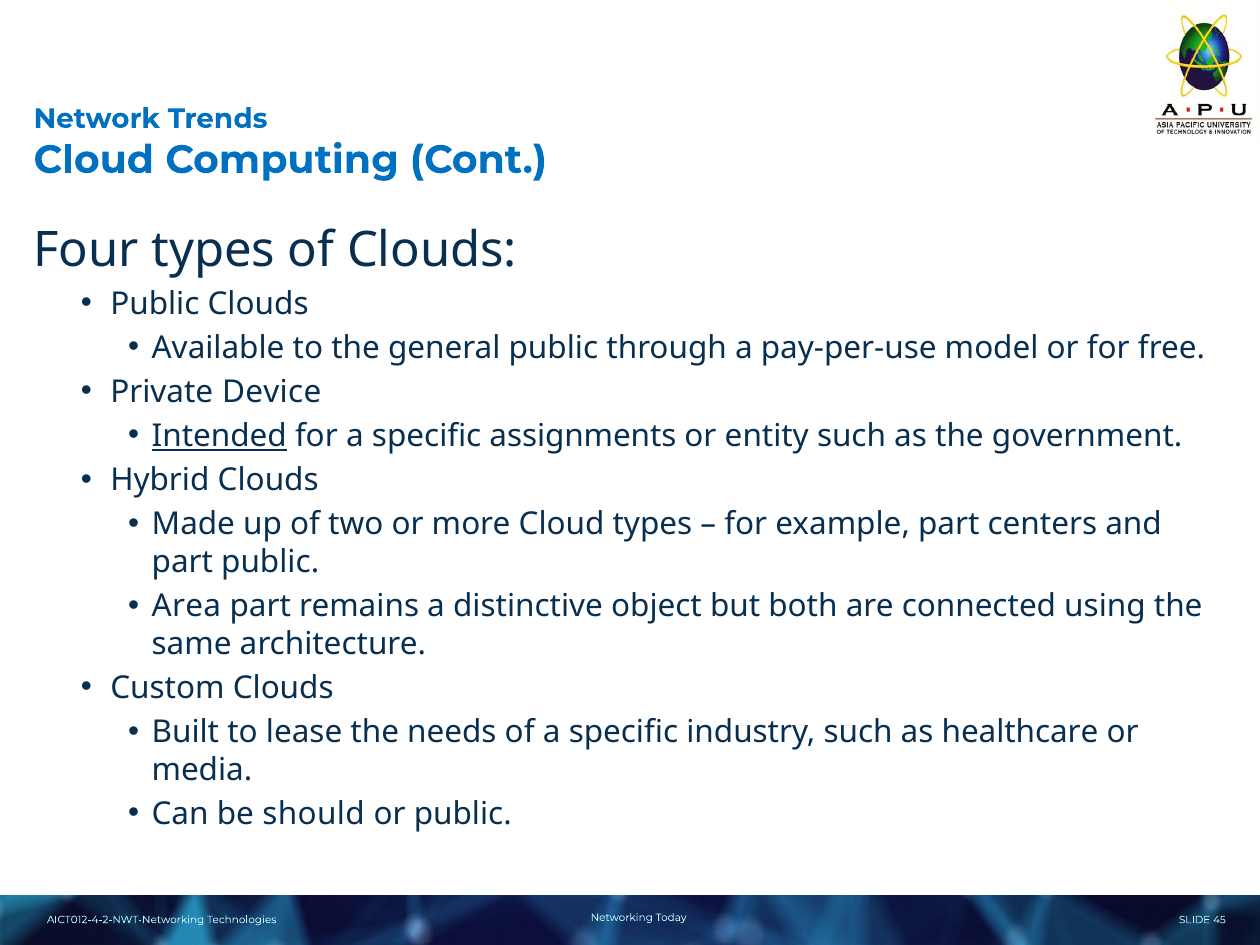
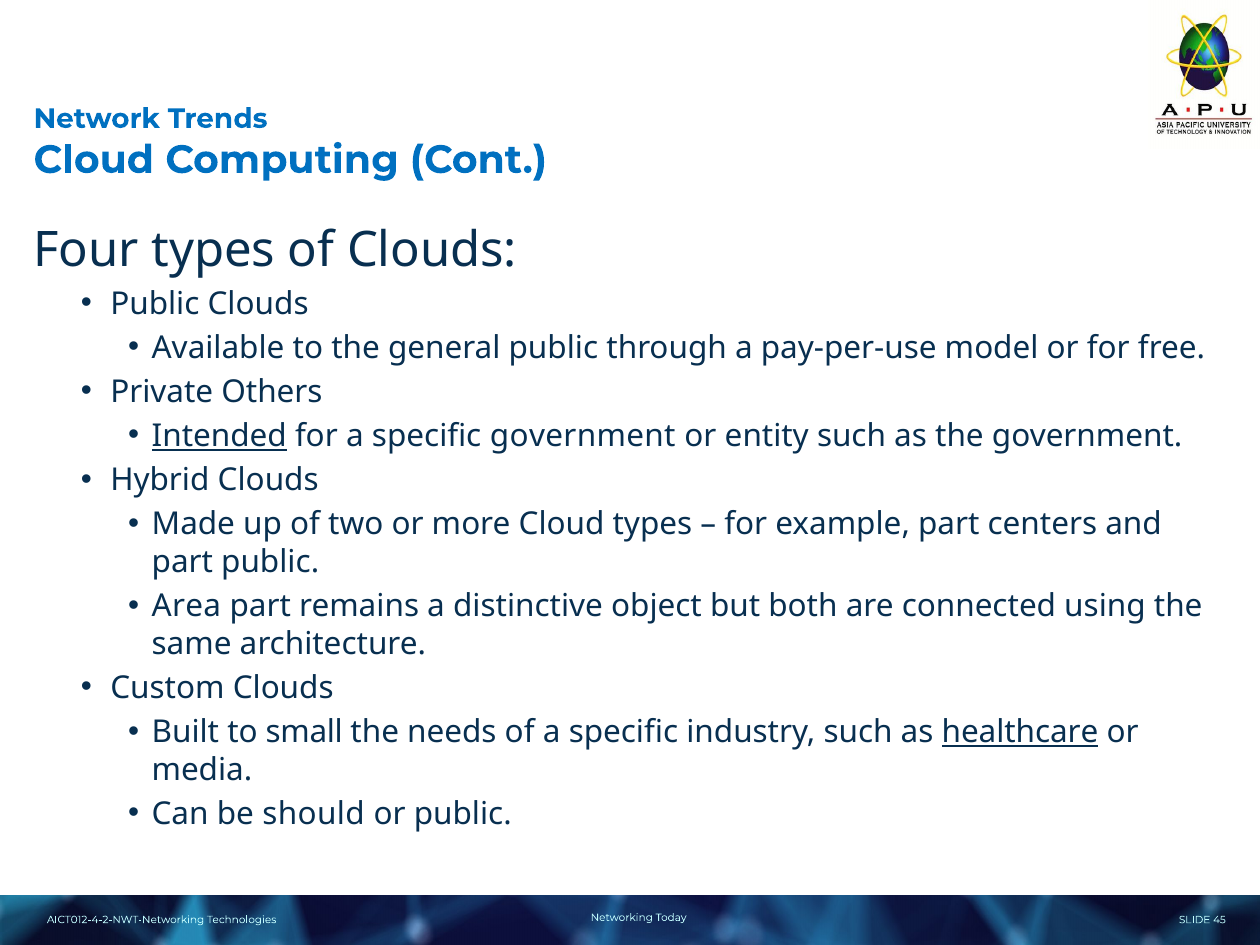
Device: Device -> Others (272, 392)
specific assignments: assignments -> government (583, 436)
lease: lease -> small (304, 732)
healthcare underline: none -> present (1020, 732)
